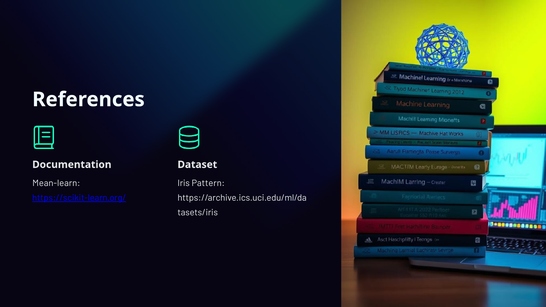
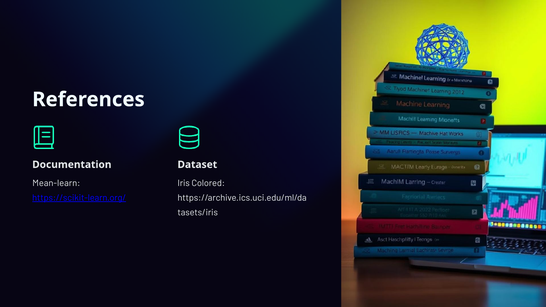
Pattern: Pattern -> Colored (208, 183)
